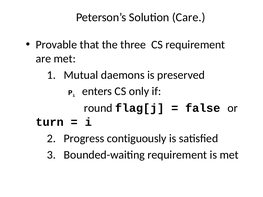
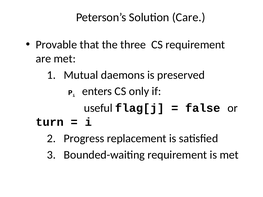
round: round -> useful (98, 108)
contiguously: contiguously -> replacement (137, 139)
